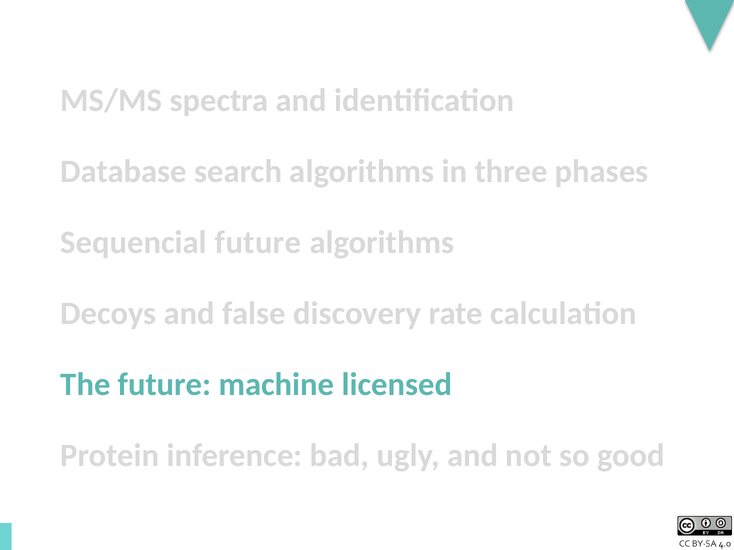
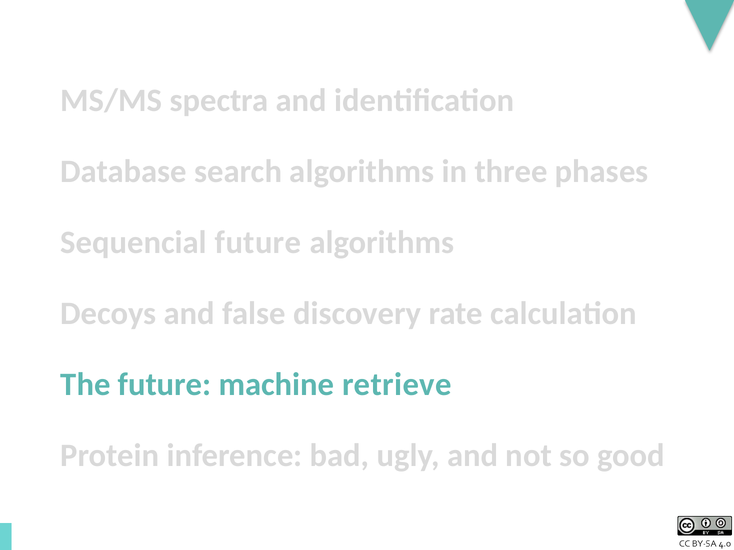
licensed: licensed -> retrieve (397, 385)
